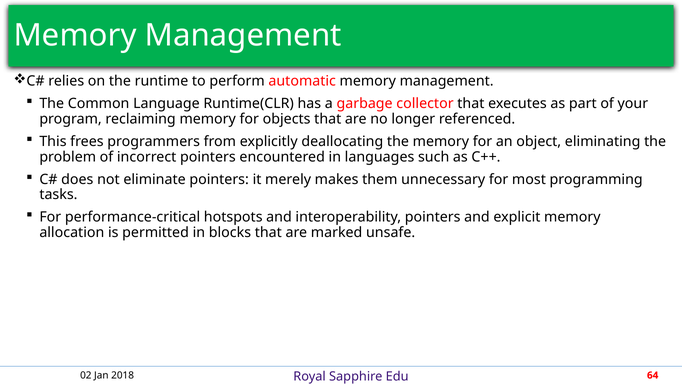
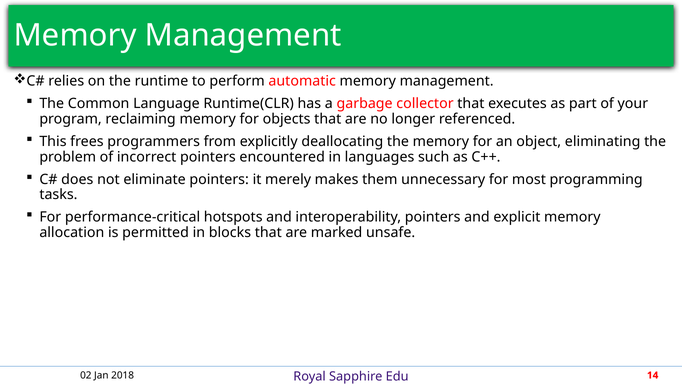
64: 64 -> 14 (653, 375)
